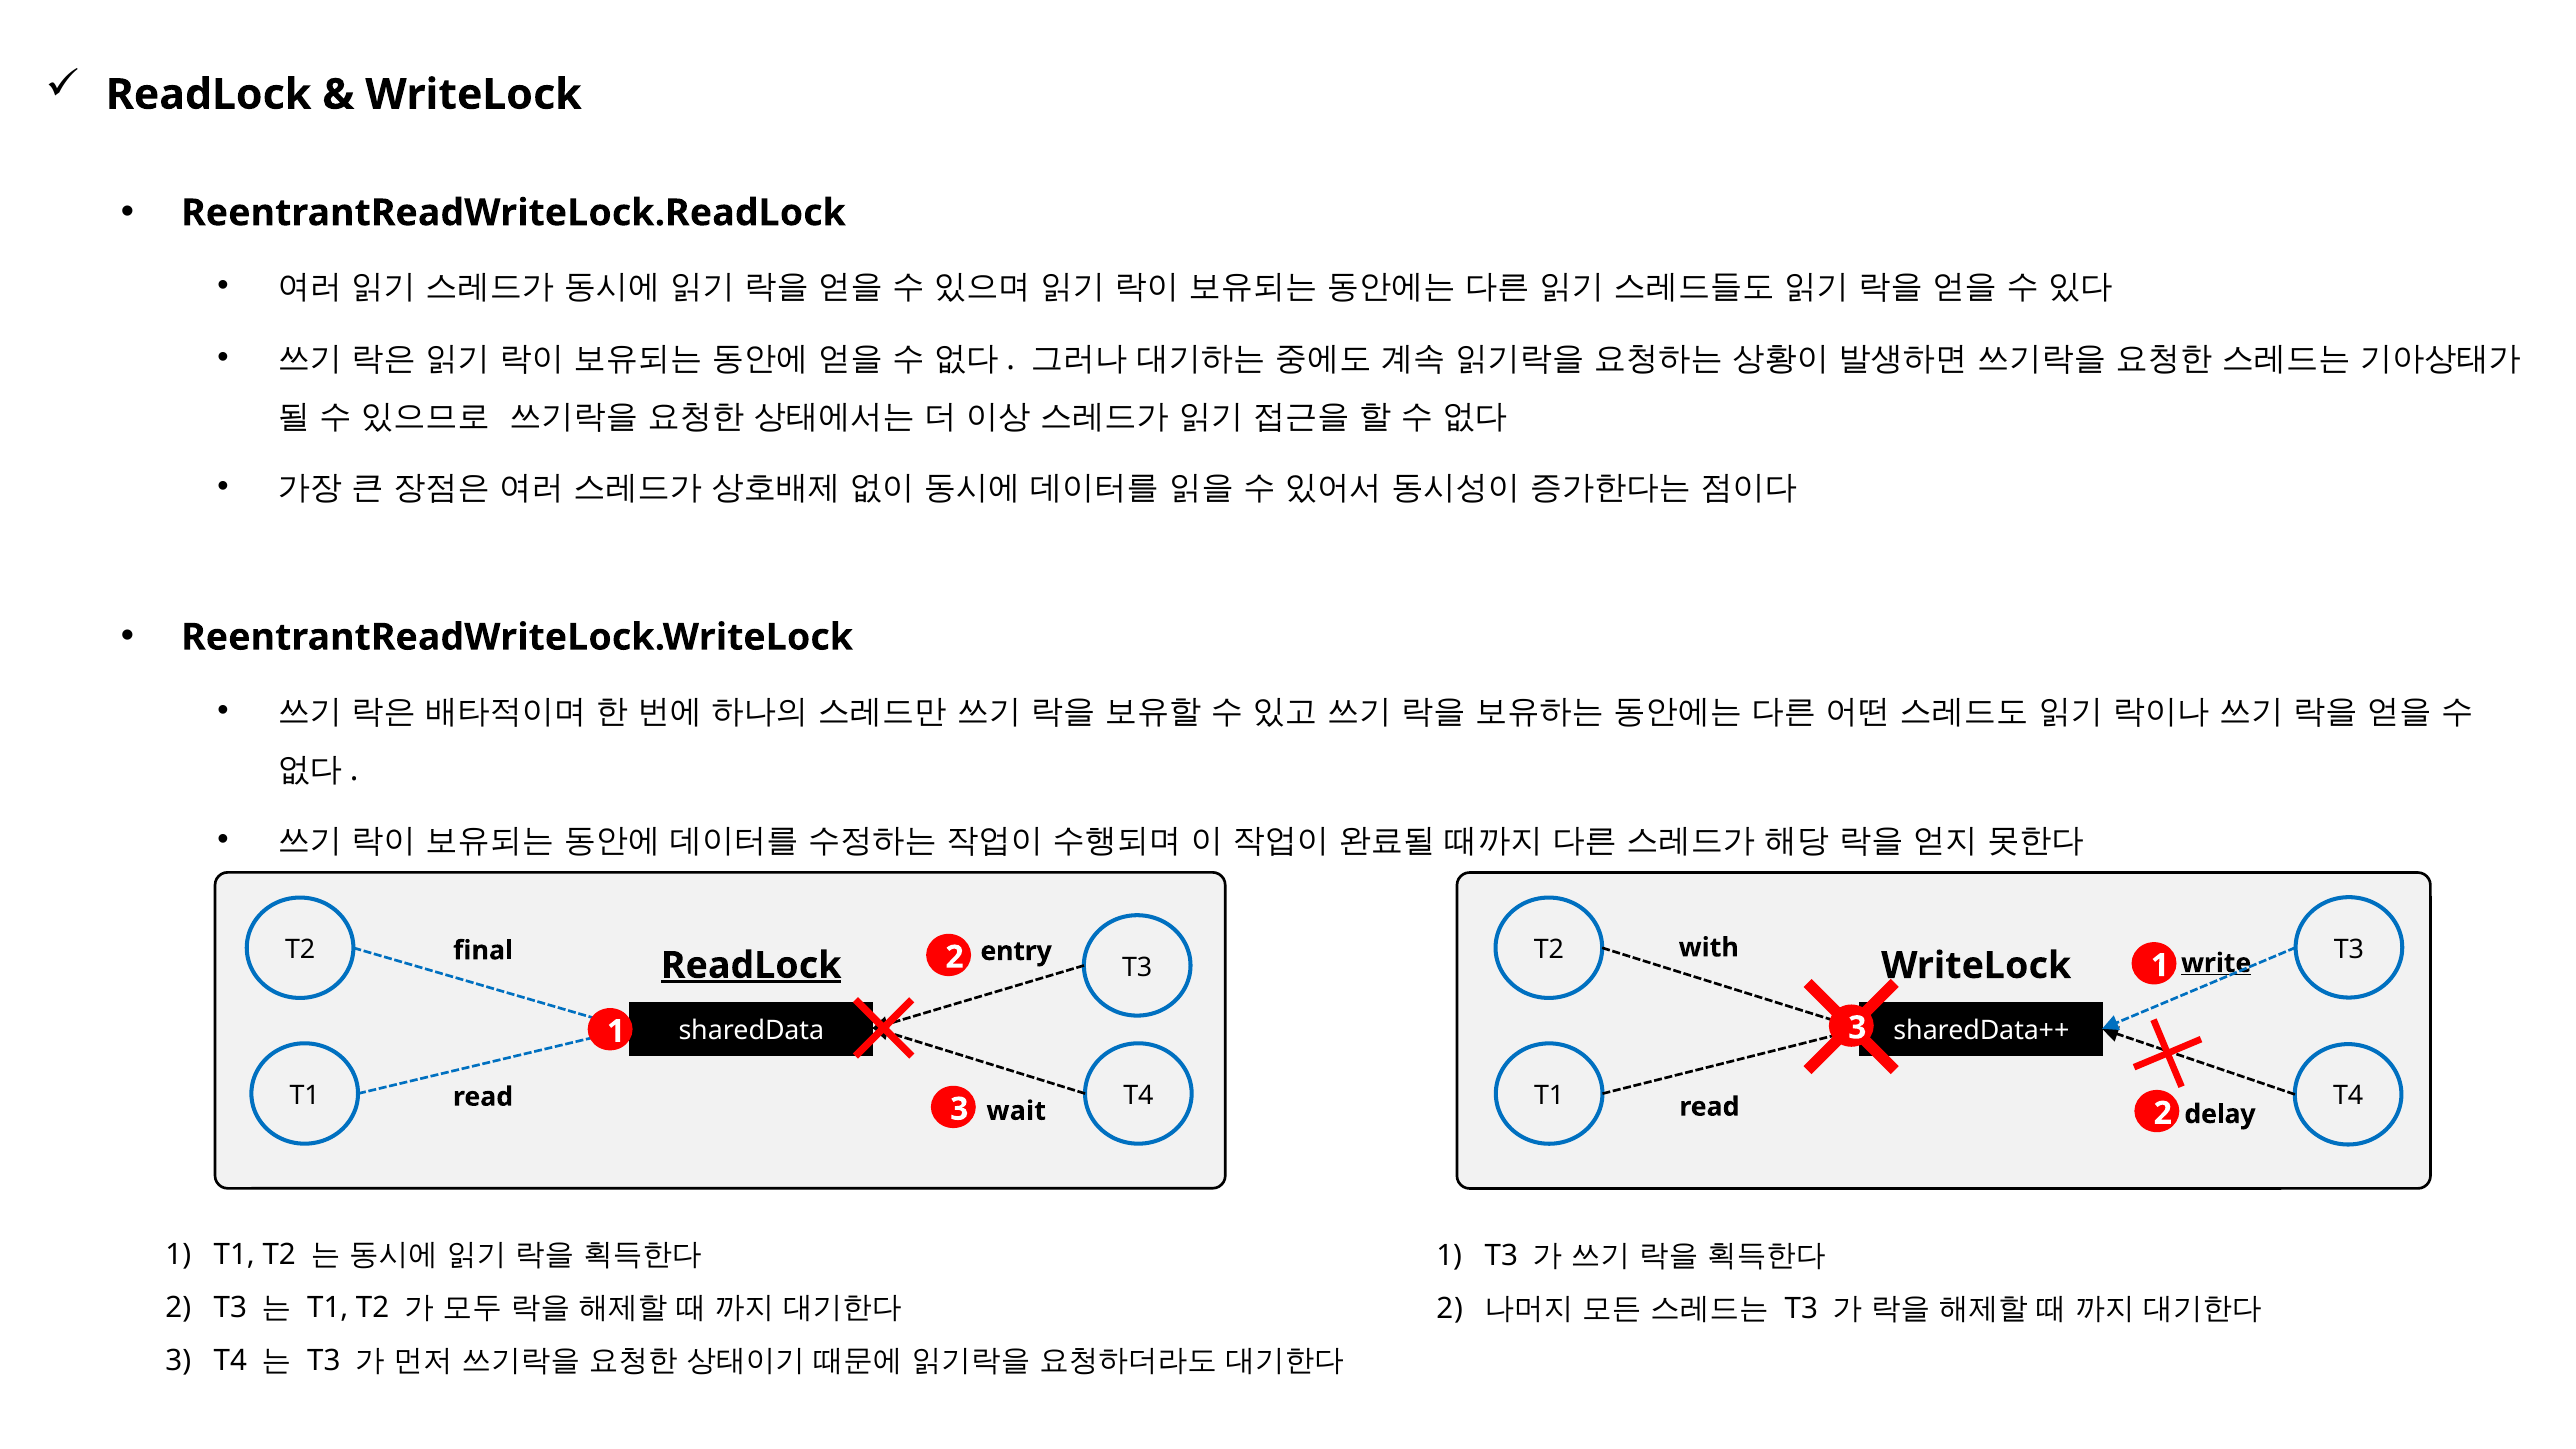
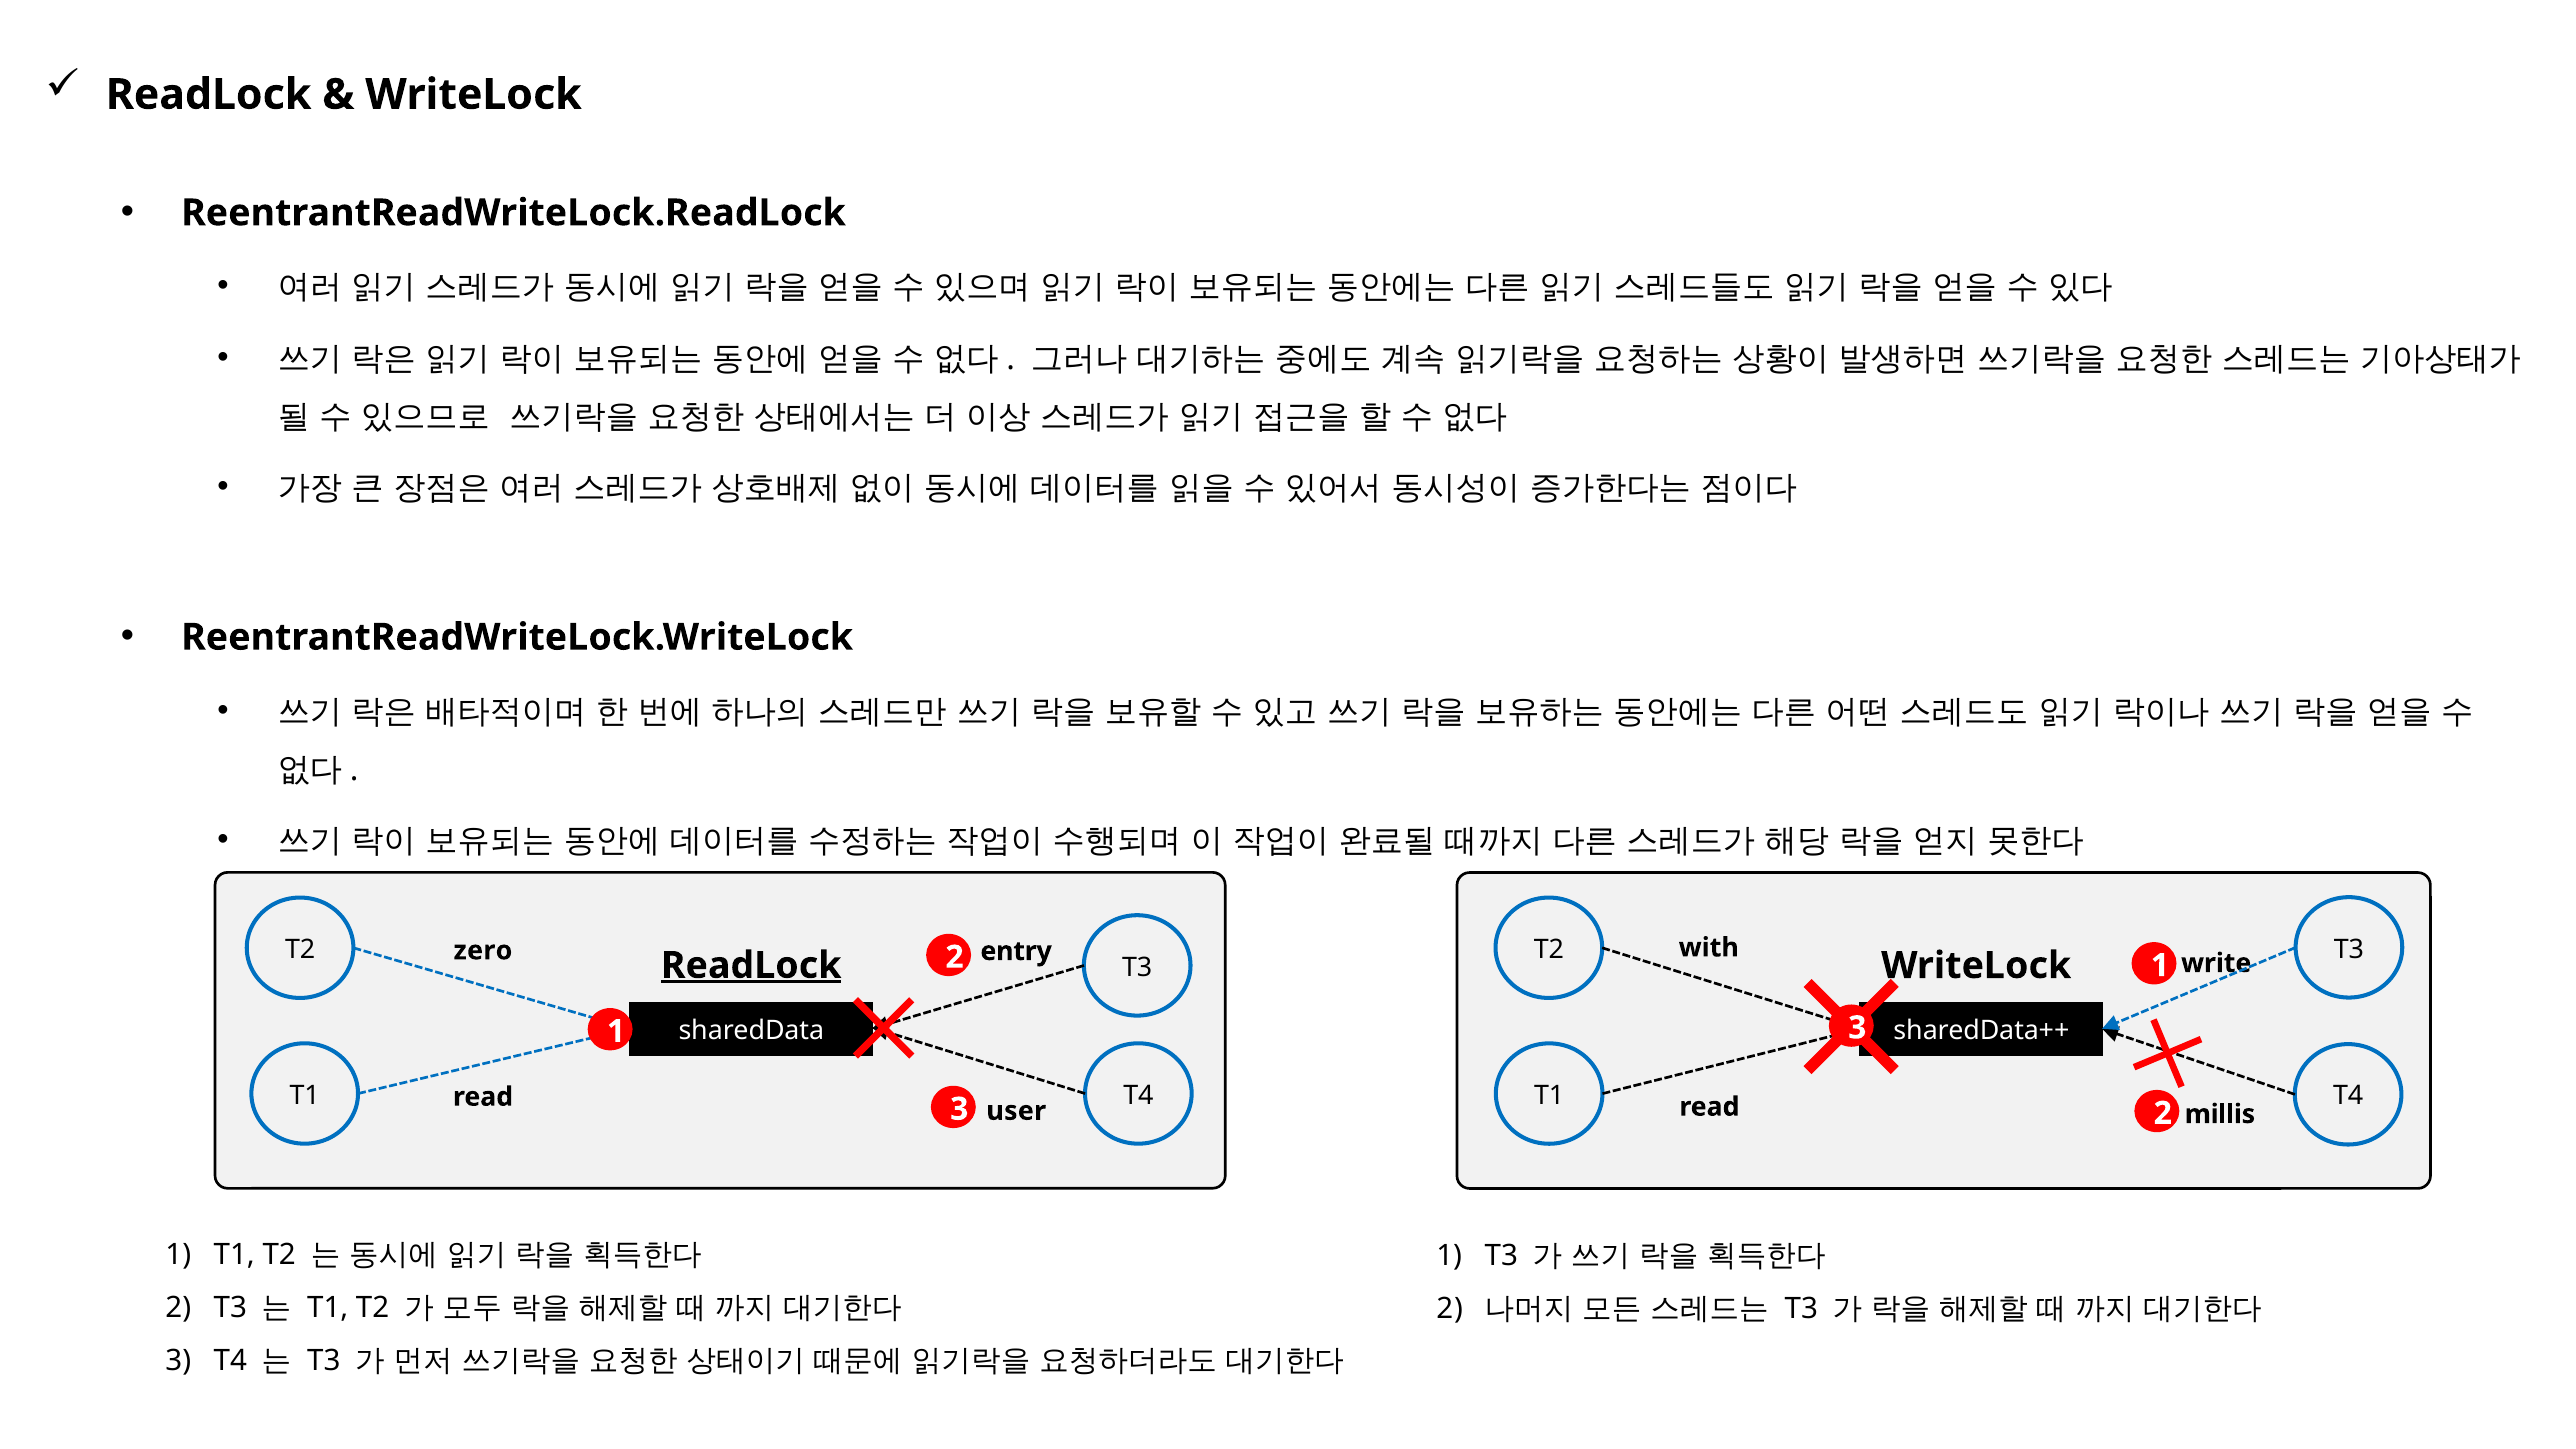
final: final -> zero (483, 951)
write underline: present -> none (2216, 963)
wait: wait -> user (1016, 1111)
delay: delay -> millis (2220, 1114)
